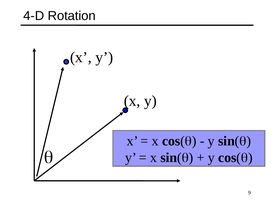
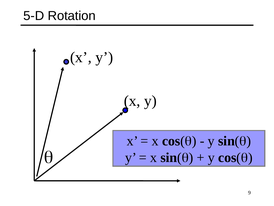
4-D: 4-D -> 5-D (34, 16)
